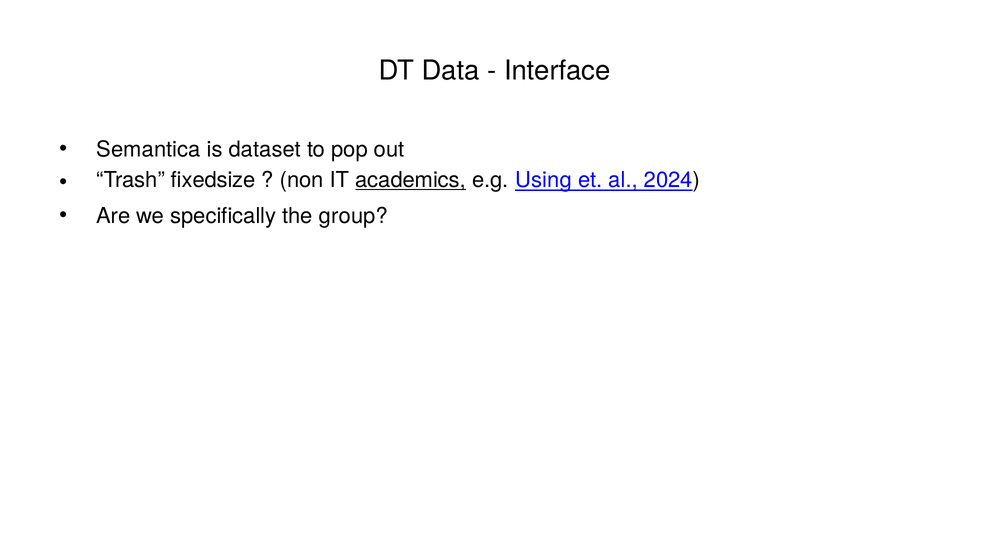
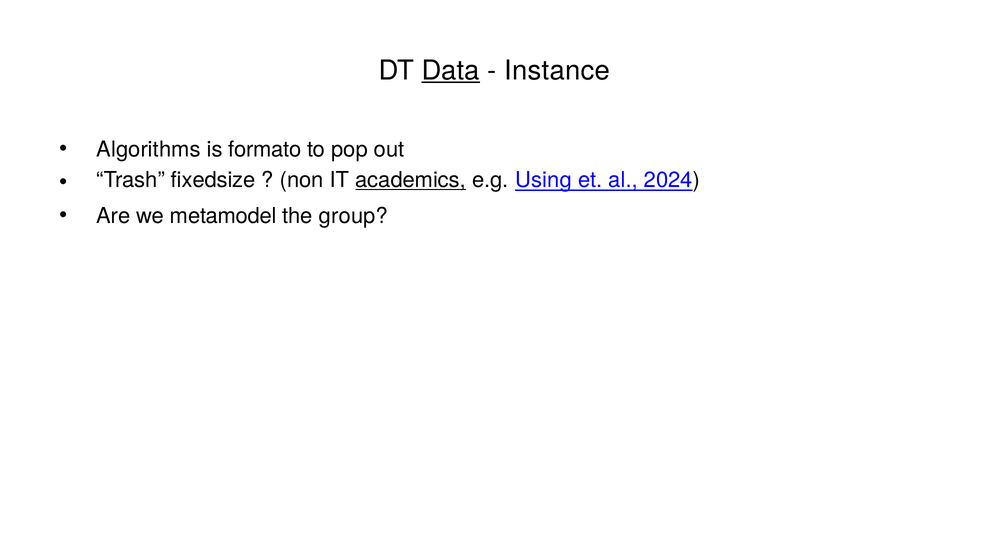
Data underline: none -> present (451, 71)
Interface: Interface -> Instance (557, 71)
Semantica: Semantica -> Algorithms (149, 149)
dataset: dataset -> formato (265, 149)
specifically: specifically -> metamodel (223, 216)
